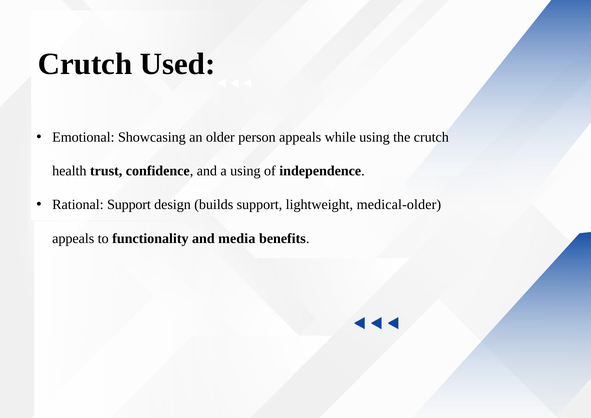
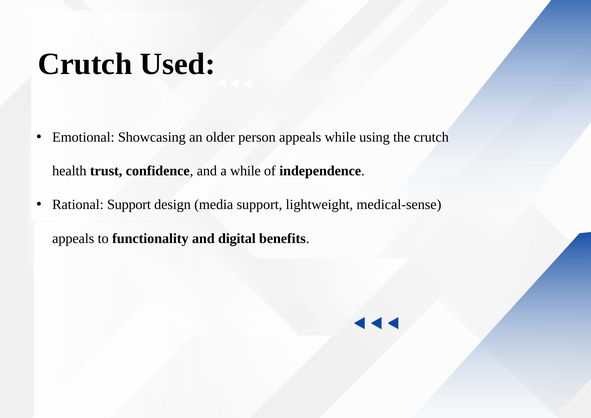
a using: using -> while (245, 171)
builds: builds -> media (214, 205)
medical-older: medical-older -> medical-sense (399, 205)
media: media -> digital (237, 238)
